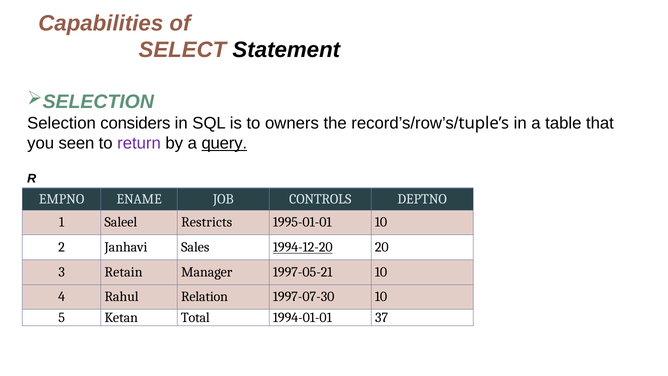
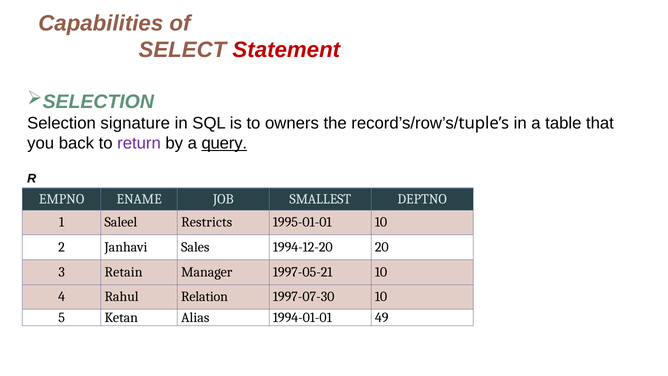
Statement colour: black -> red (286, 50)
considers: considers -> signature (135, 123)
seen: seen -> back (76, 143)
CONTROLS: CONTROLS -> SMALLEST (320, 199)
1994-12-20 underline: present -> none (303, 247)
Total: Total -> Alias (195, 317)
37: 37 -> 49 (382, 317)
